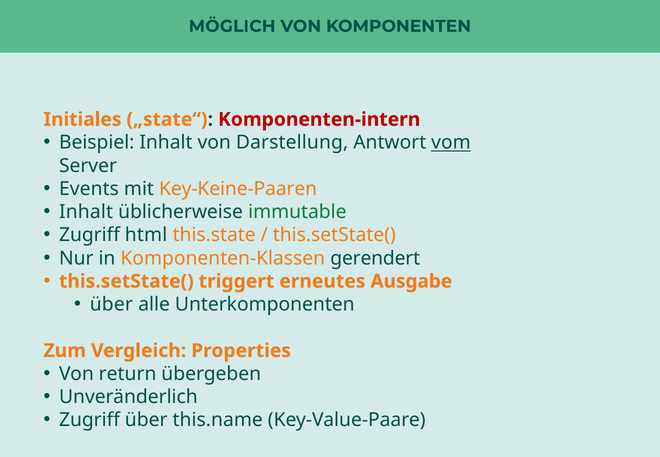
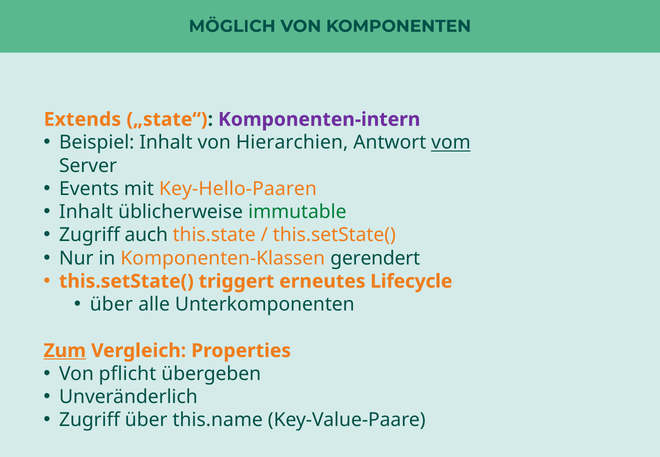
Initiales: Initiales -> Extends (82, 119)
Komponenten-intern colour: red -> purple (319, 119)
Darstellung: Darstellung -> Hierarchien (292, 143)
Key-Keine-Paaren: Key-Keine-Paaren -> Key-Hello-Paaren (238, 189)
html: html -> auch (146, 235)
Ausgabe: Ausgabe -> Lifecycle (411, 281)
Zum underline: none -> present (65, 351)
return: return -> pflicht (127, 374)
